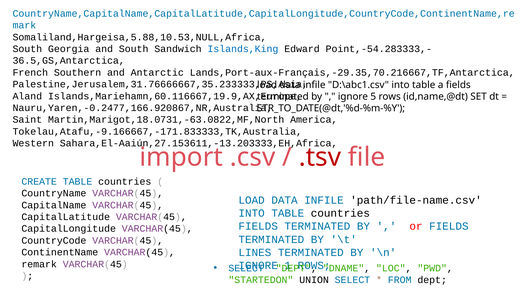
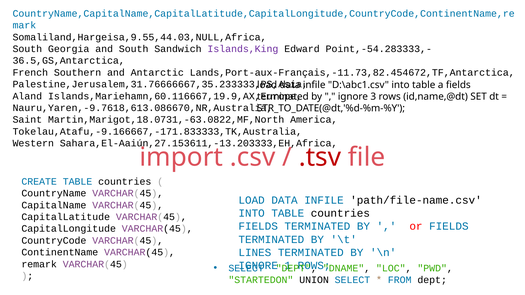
Somaliland,Hargeisa,5.88,10.53,NULL,Africa: Somaliland,Hargeisa,5.88,10.53,NULL,Africa -> Somaliland,Hargeisa,9.55,44.03,NULL,Africa (140, 37)
Islands,King colour: blue -> purple (243, 49)
Lands,Port-aux-Français,-29.35,70.216667,TF,Antarctica: Lands,Port-aux-Français,-29.35,70.216667,TF,Antarctica -> Lands,Port-aux-Français,-11.73,82.454672,TF,Antarctica (352, 73)
5: 5 -> 3 (373, 97)
Nauru,Yaren,-0.2477,166.920867,NR,Australia: Nauru,Yaren,-0.2477,166.920867,NR,Australia -> Nauru,Yaren,-9.7618,613.086670,NR,Australia (143, 108)
